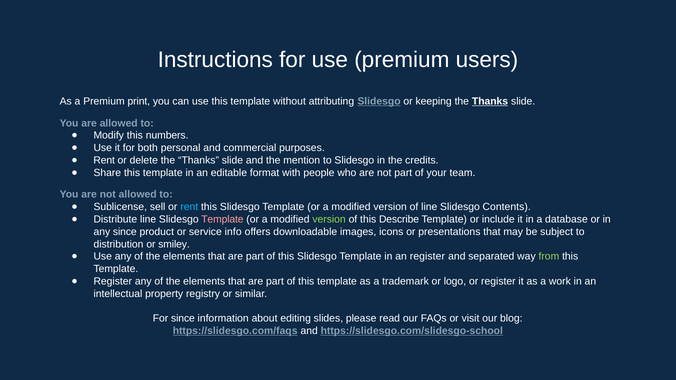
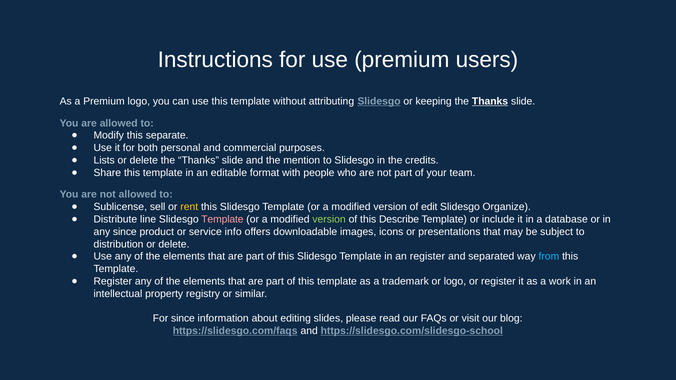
Premium print: print -> logo (139, 101)
numbers: numbers -> separate (167, 136)
Rent: Rent -> Lists (104, 160)
rent colour: light blue -> yellow (189, 207)
of line: line -> edit (429, 207)
Contents: Contents -> Organize (507, 207)
distribution or smiley: smiley -> delete (174, 244)
from colour: light green -> light blue (549, 257)
